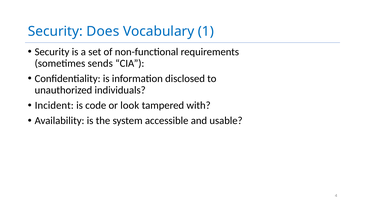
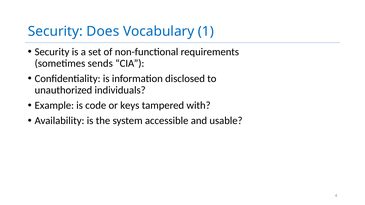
Incident: Incident -> Example (54, 106)
look: look -> keys (130, 106)
